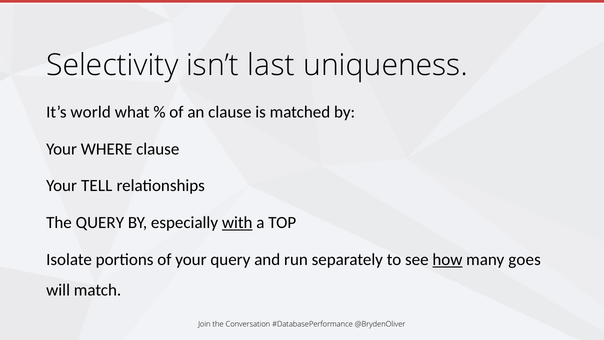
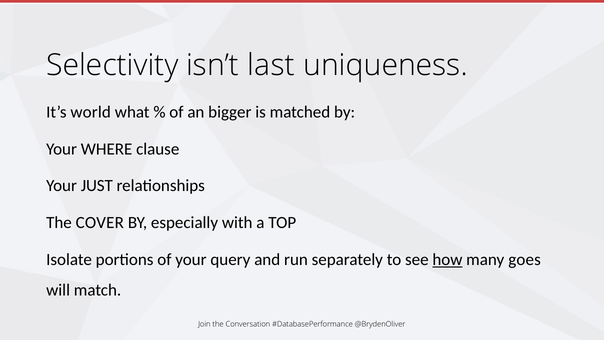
an clause: clause -> bigger (230, 112)
TELL: TELL -> JUST (97, 186)
The QUERY: QUERY -> COVER (100, 223)
with underline: present -> none (237, 223)
